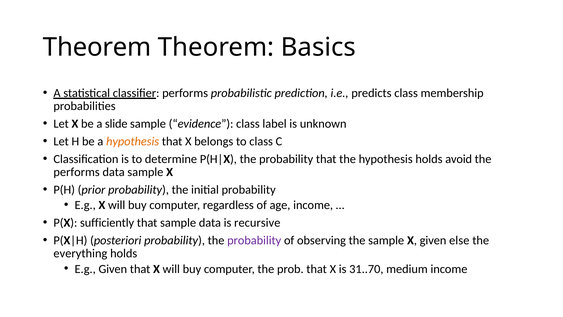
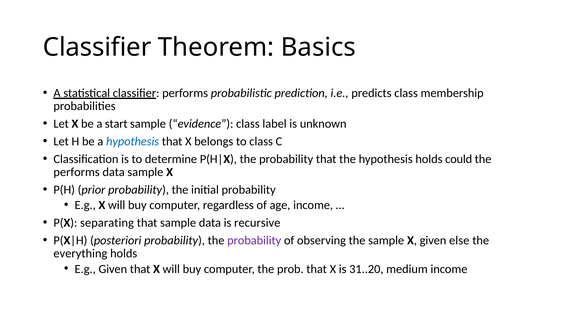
Theorem: Theorem -> Classifier (97, 47)
slide: slide -> start (116, 124)
hypothesis colour: orange -> blue (133, 141)
avoid: avoid -> could (459, 159)
sufficiently: sufficiently -> separating (107, 223)
31..70: 31..70 -> 31..20 (366, 269)
